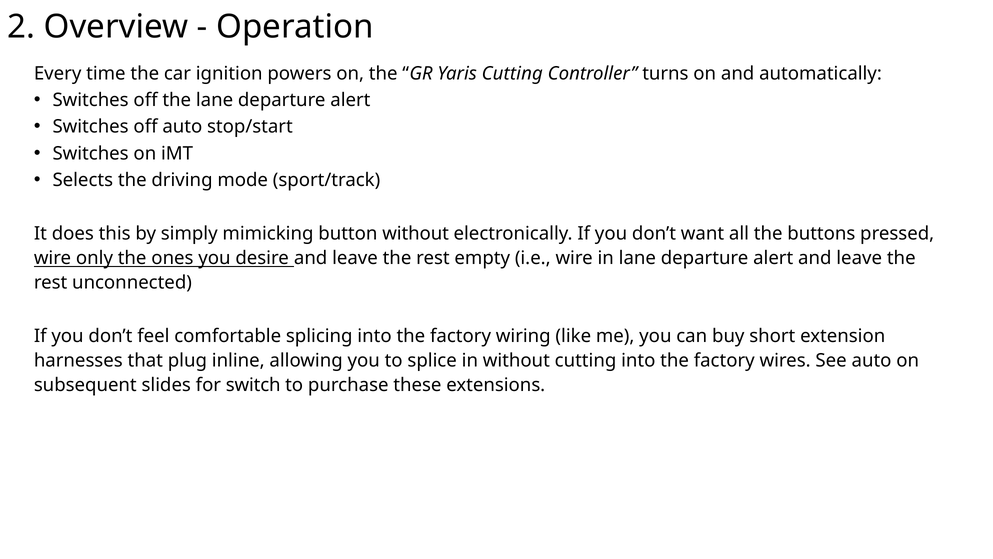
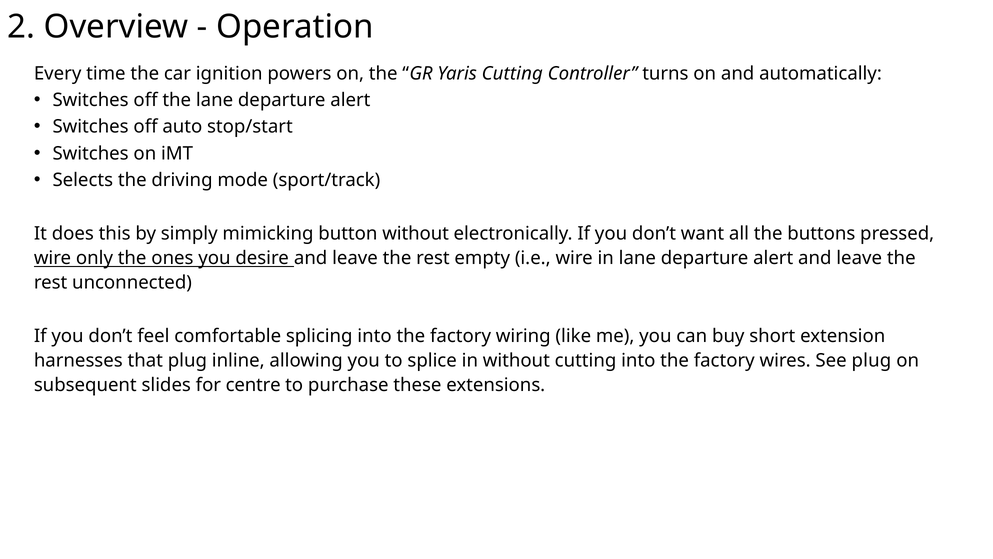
See auto: auto -> plug (871, 360)
switch: switch -> centre (253, 385)
